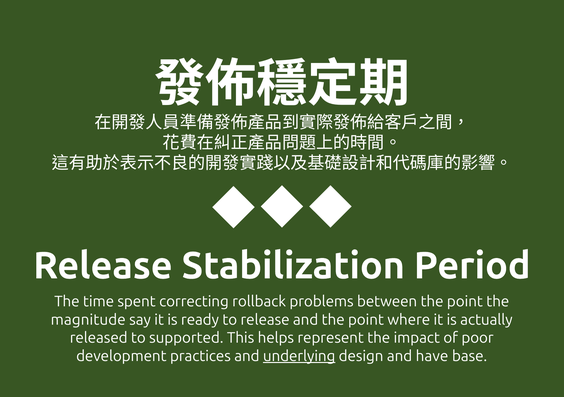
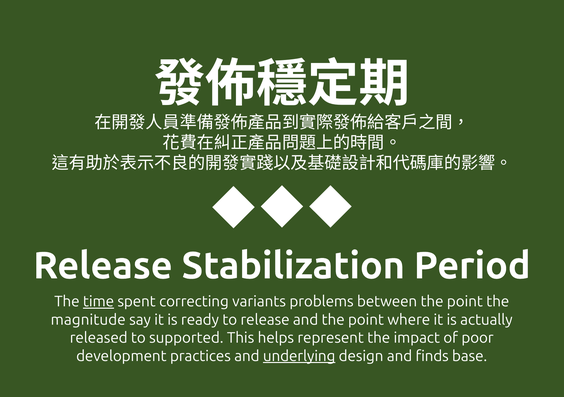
time underline: none -> present (99, 302)
rollback: rollback -> variants (259, 302)
have: have -> finds (432, 356)
